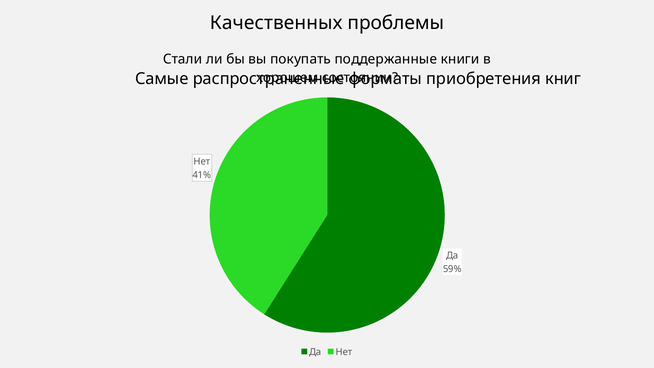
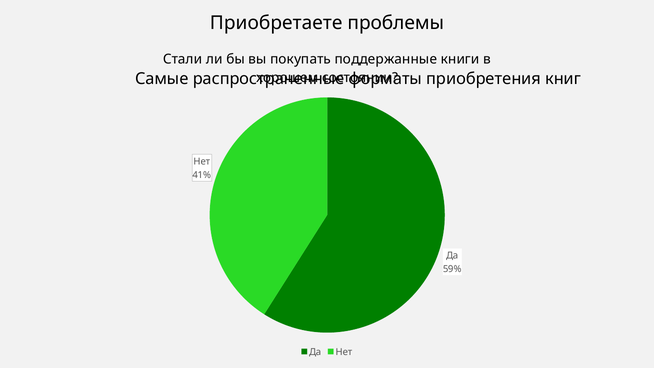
Качественных: Качественных -> Приобретаете (276, 23)
